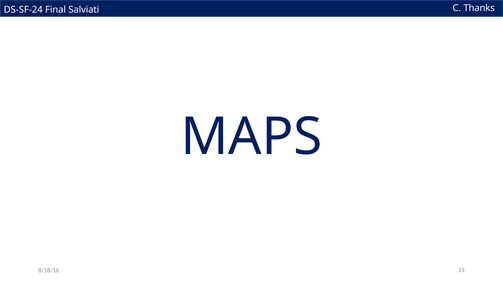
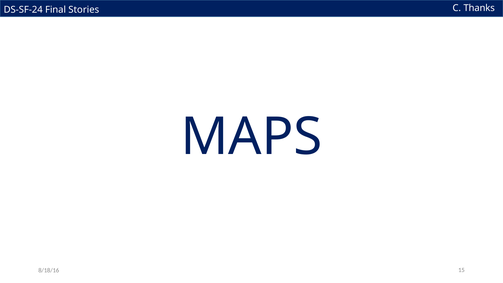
Salviati: Salviati -> Stories (84, 10)
